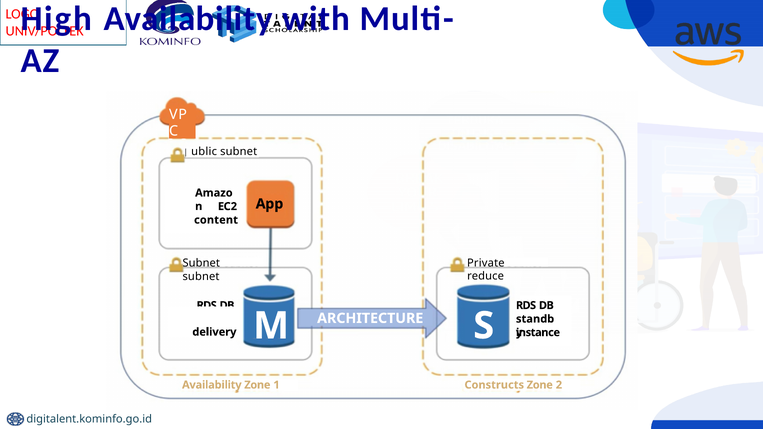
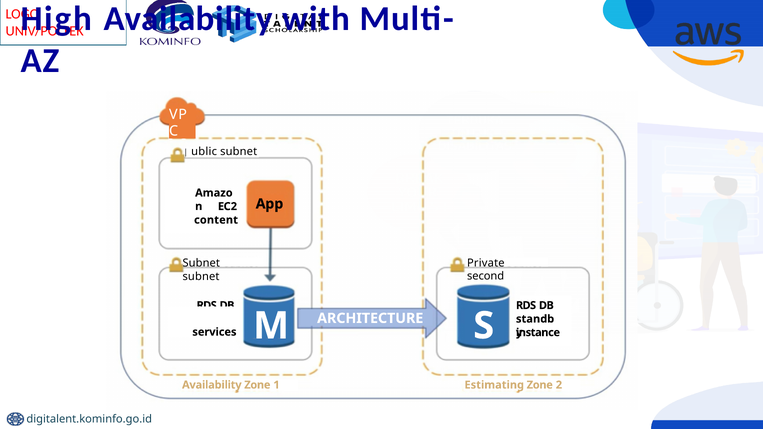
reduce: reduce -> second (486, 276)
delivery: delivery -> services (214, 332)
Constructs: Constructs -> Estimating (494, 385)
